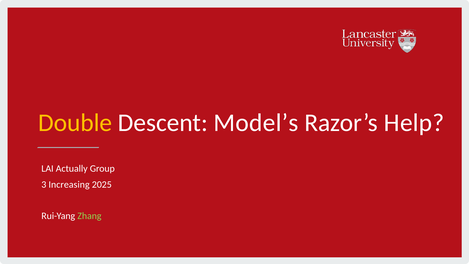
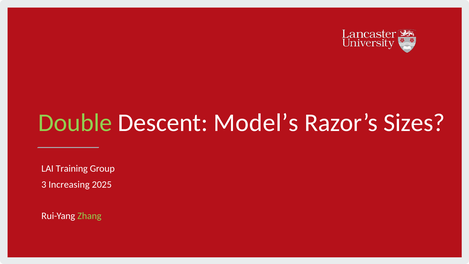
Double colour: yellow -> light green (75, 123)
Help: Help -> Sizes (414, 123)
Actually: Actually -> Training (72, 169)
